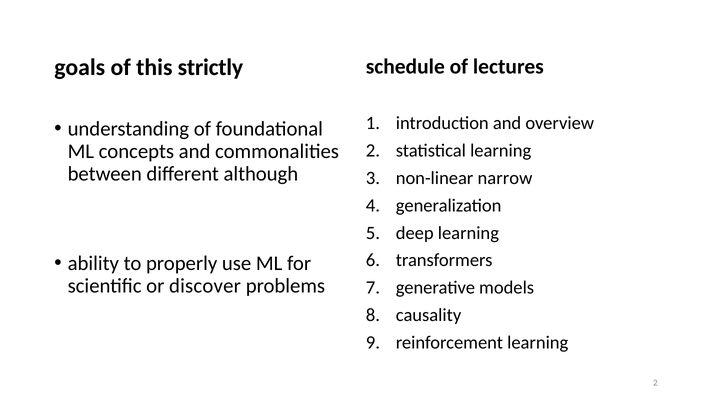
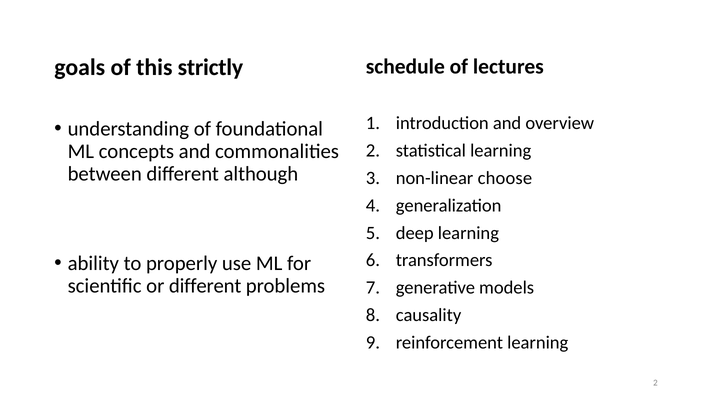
narrow: narrow -> choose (505, 178)
or discover: discover -> different (205, 285)
